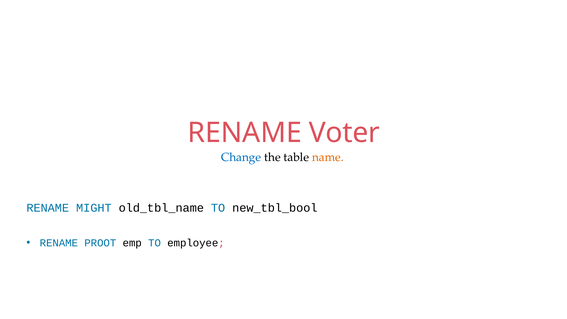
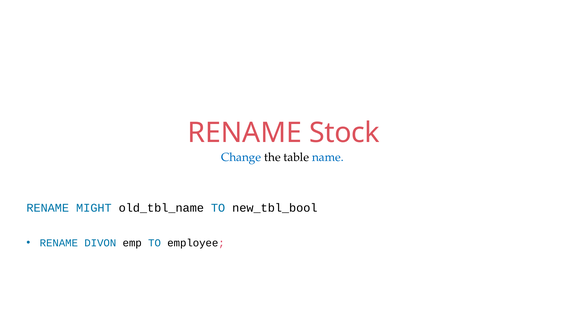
Voter: Voter -> Stock (344, 133)
name colour: orange -> blue (328, 157)
PROOT: PROOT -> DIVON (100, 243)
